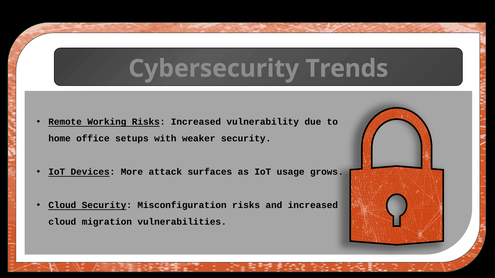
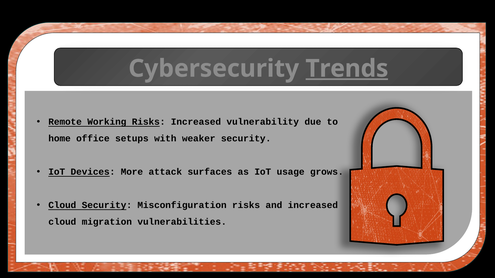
Trends underline: none -> present (347, 69)
